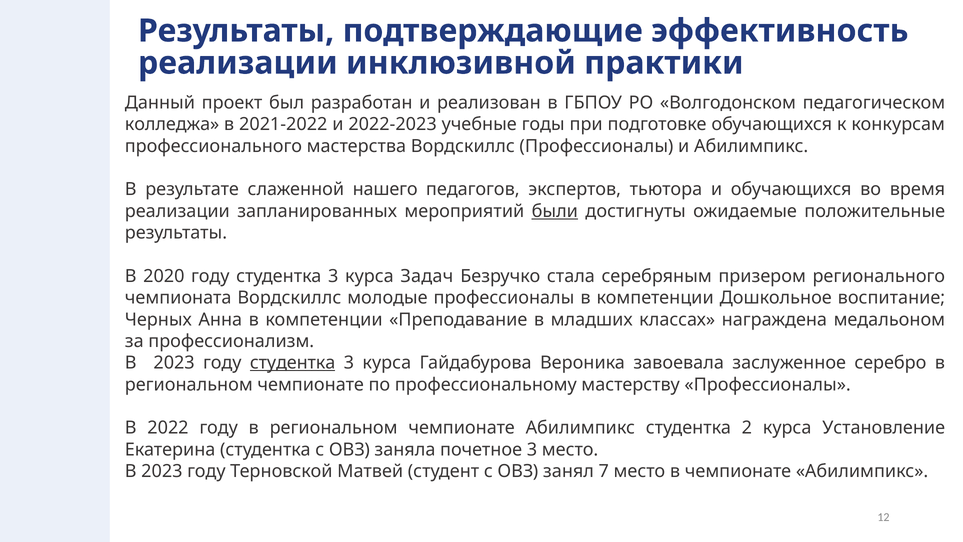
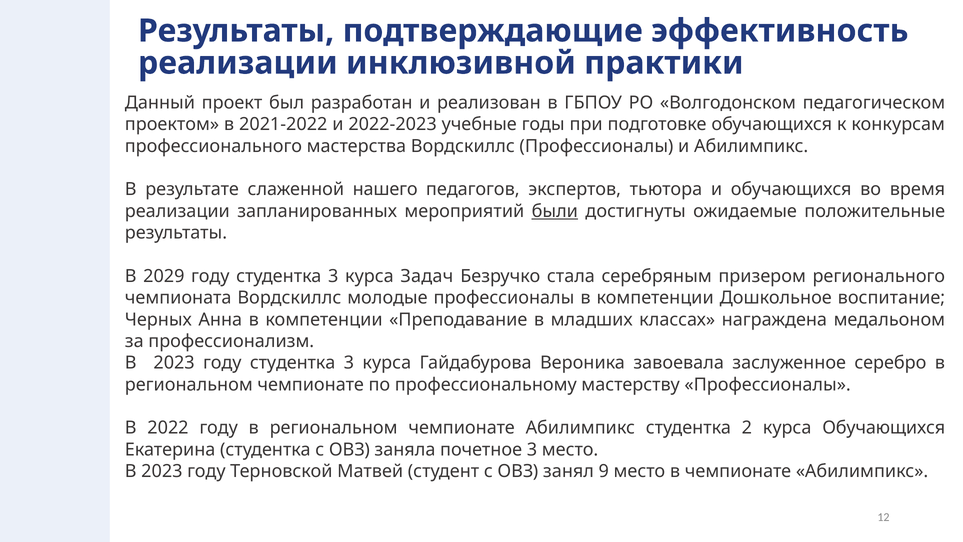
колледжа: колледжа -> проектом (172, 124)
2020: 2020 -> 2029 (164, 276)
студентка underline: present -> none (293, 363)
курса Установление: Установление -> Обучающихся (884, 428)
7: 7 -> 9 (604, 471)
